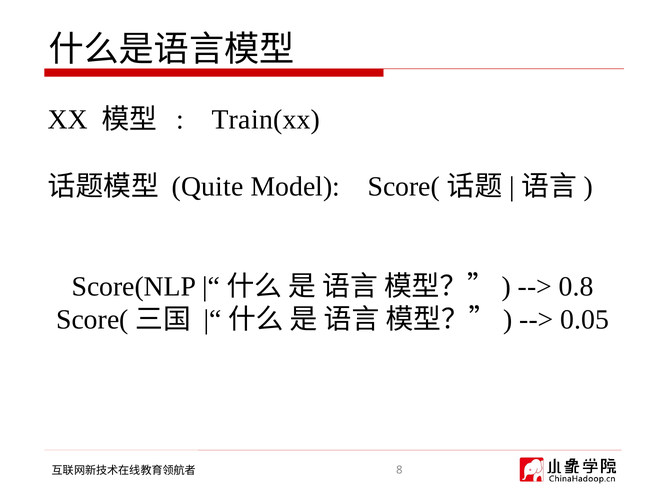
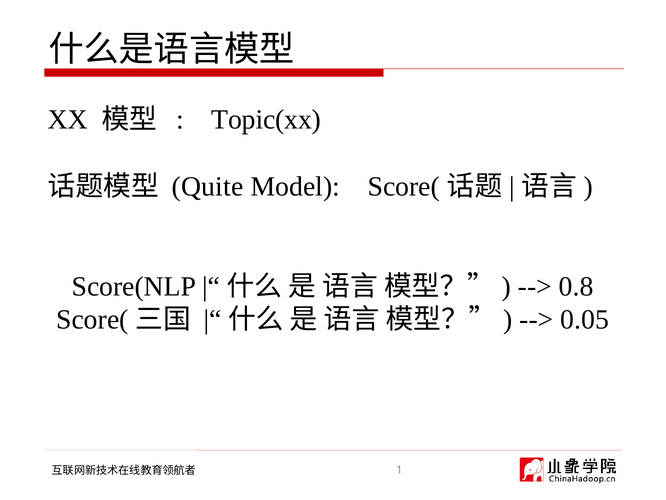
Train(xx: Train(xx -> Topic(xx (266, 120)
8: 8 -> 1 (399, 469)
